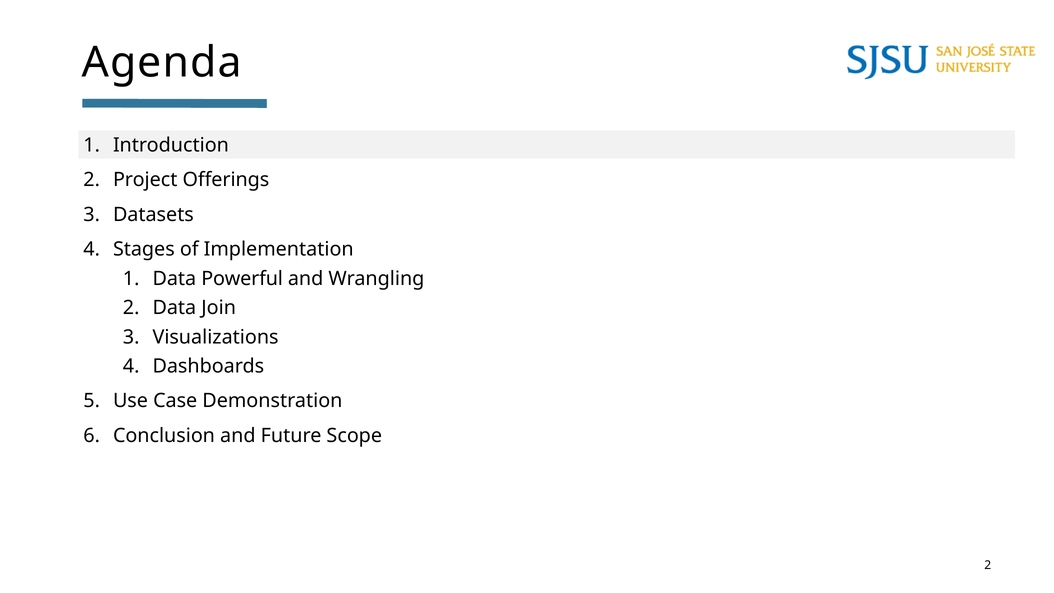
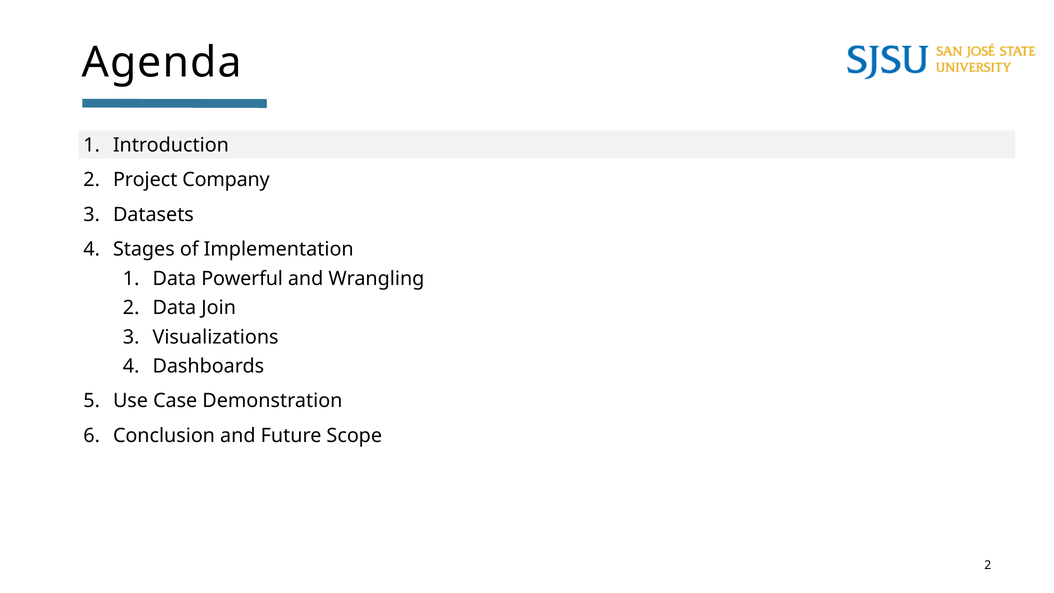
Offerings: Offerings -> Company (226, 180)
